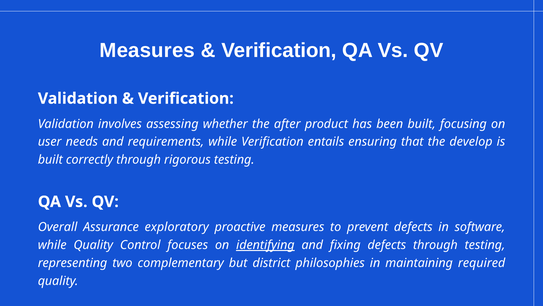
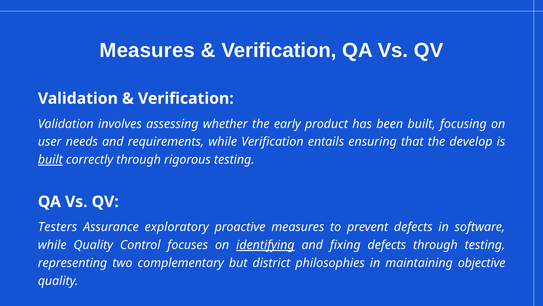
after: after -> early (287, 124)
built underline: none -> present (50, 160)
Overall: Overall -> Testers (58, 227)
required: required -> objective (482, 263)
